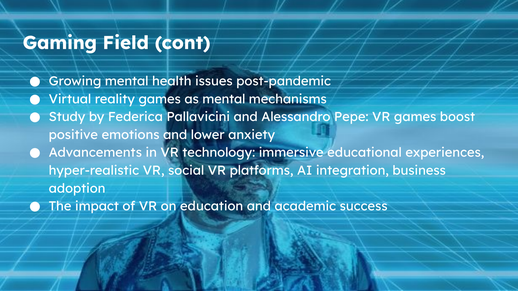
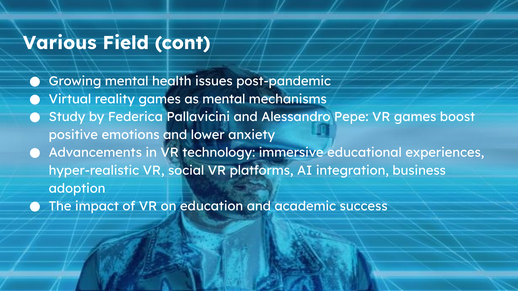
Gaming: Gaming -> Various (60, 43)
